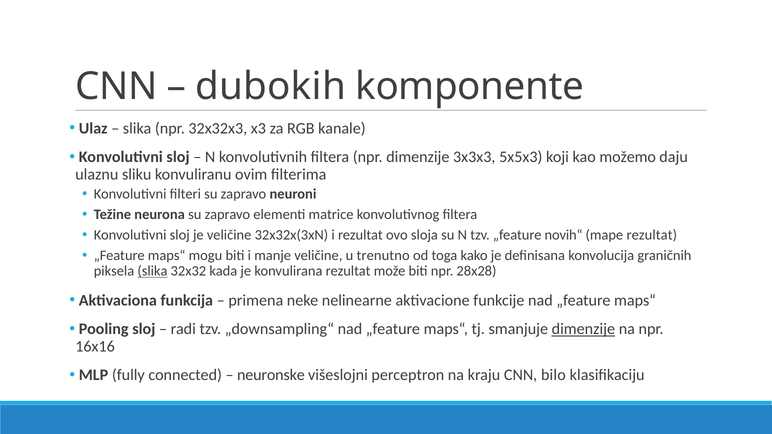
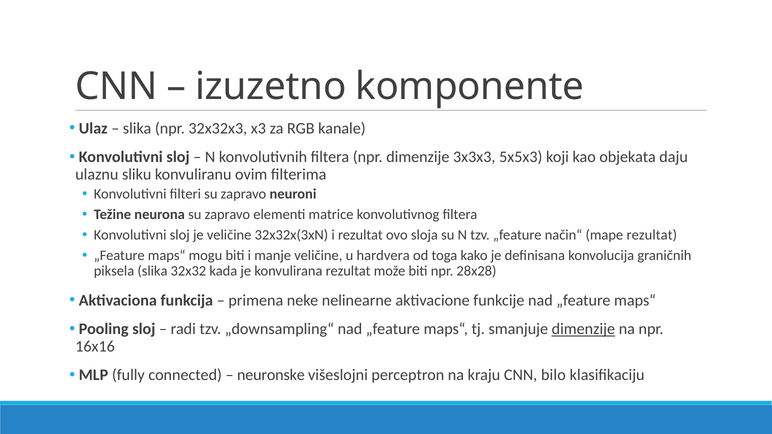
dubokih: dubokih -> izuzetno (271, 86)
možemo: možemo -> objekata (628, 157)
novih“: novih“ -> način“ (564, 235)
trenutno: trenutno -> hardvera (383, 256)
slika underline: present -> none (152, 271)
